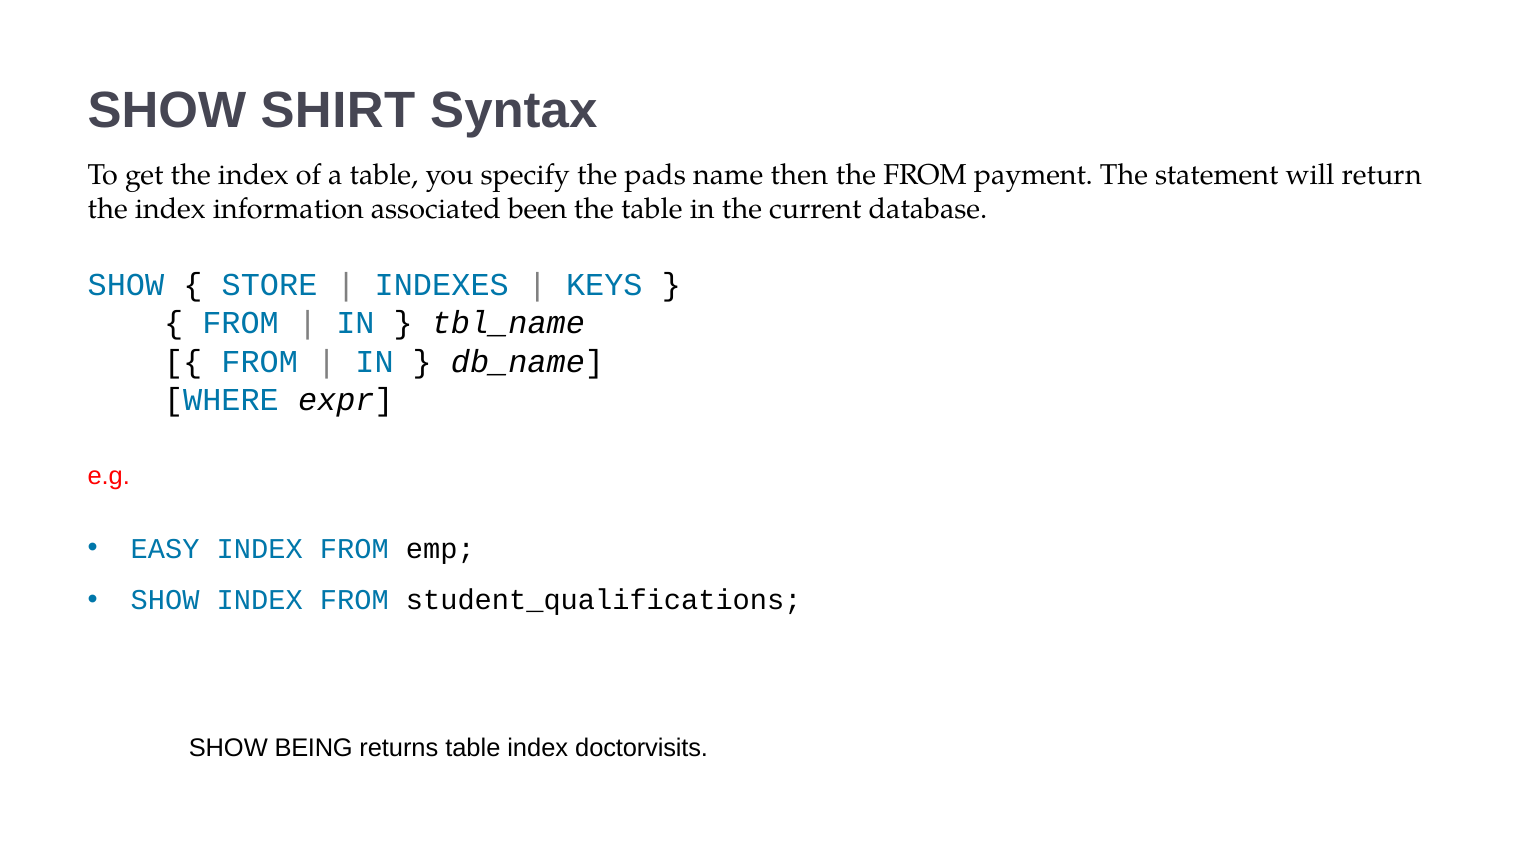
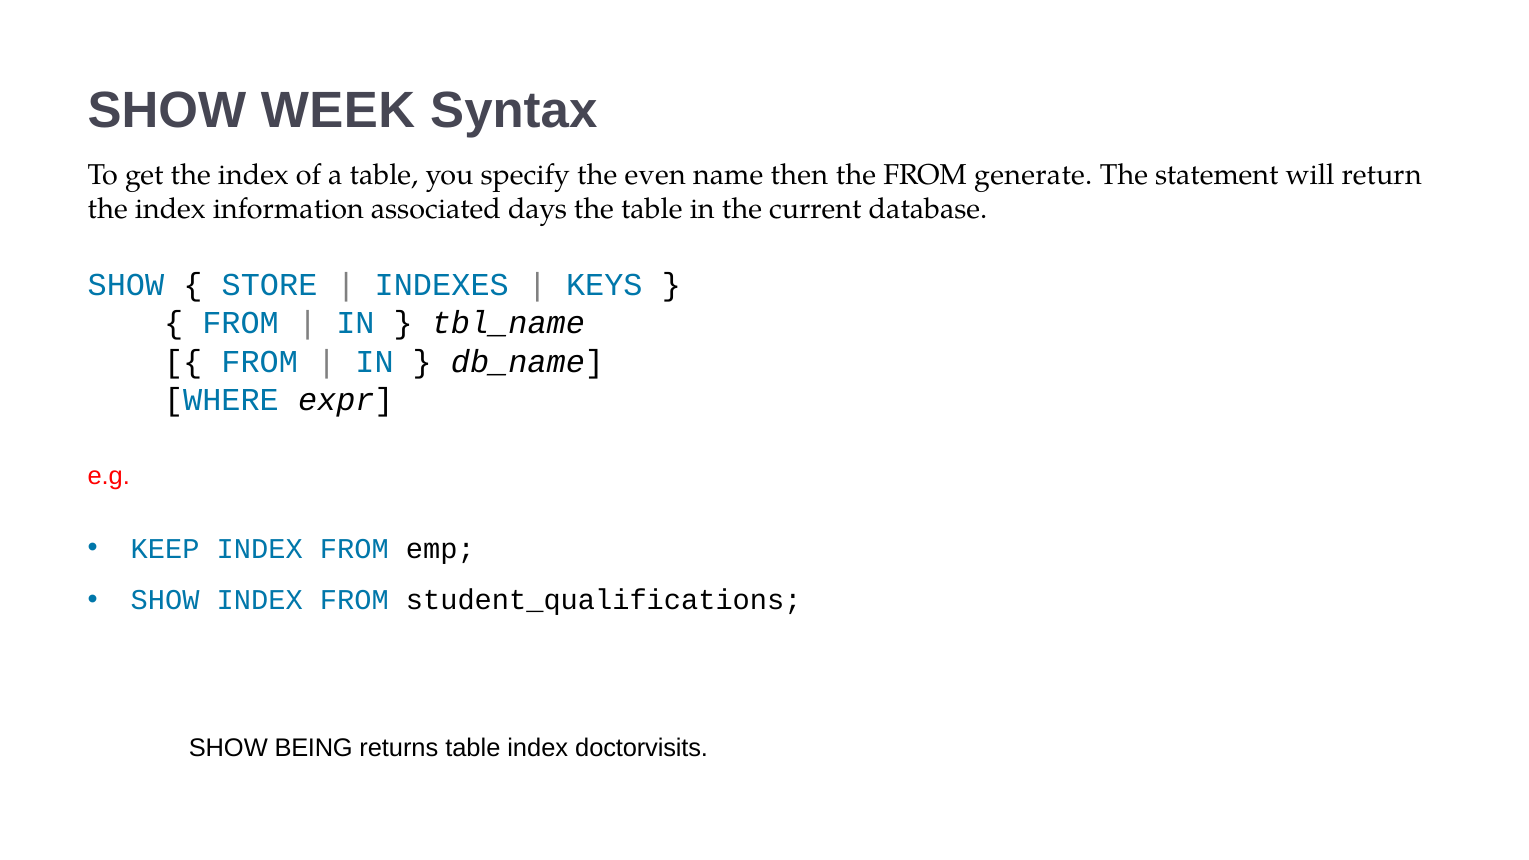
SHIRT: SHIRT -> WEEK (338, 111)
pads: pads -> even (655, 175)
payment: payment -> generate (1033, 175)
been: been -> days (538, 210)
EASY: EASY -> KEEP (165, 549)
